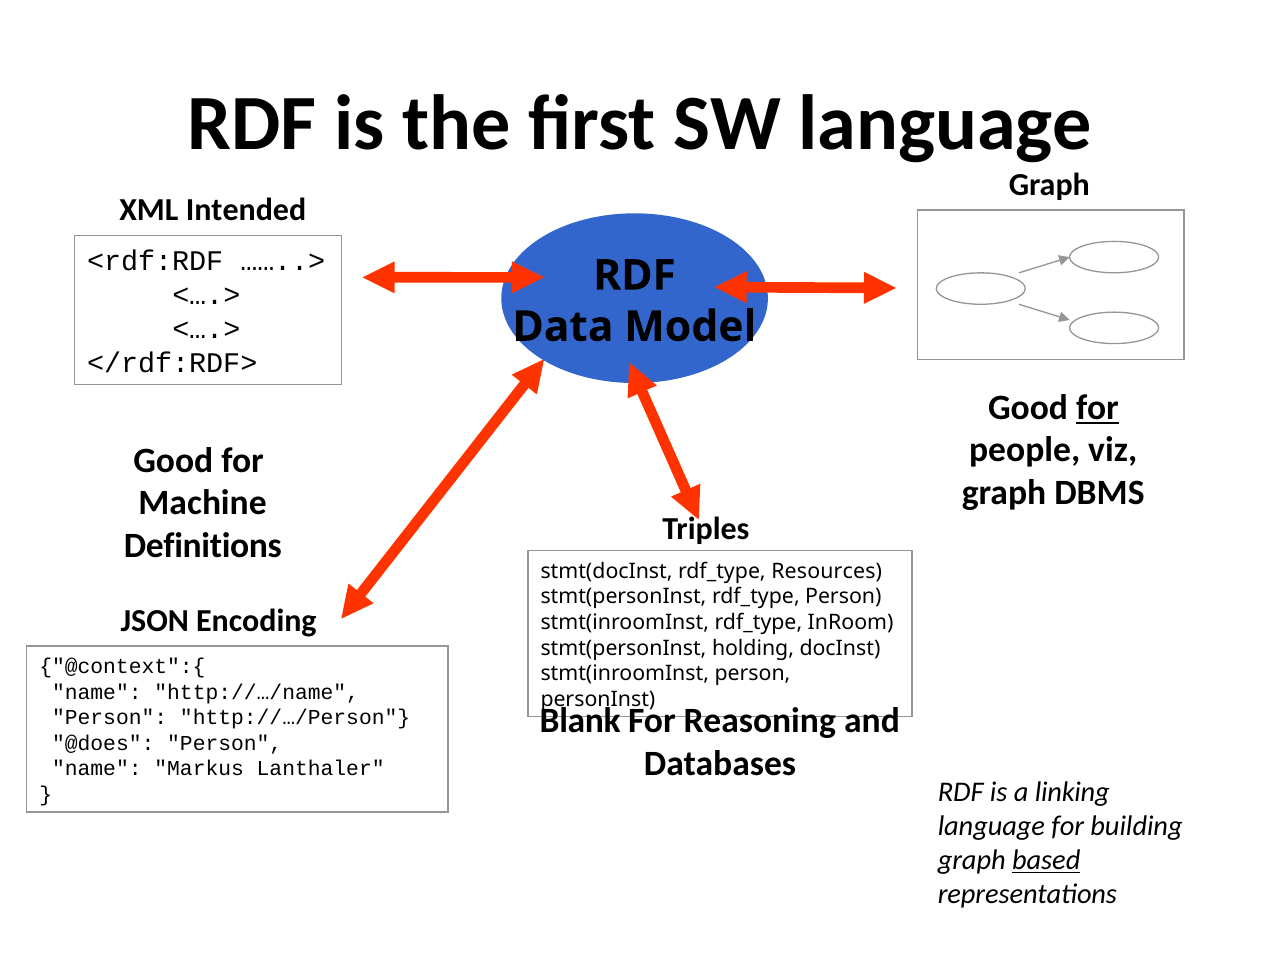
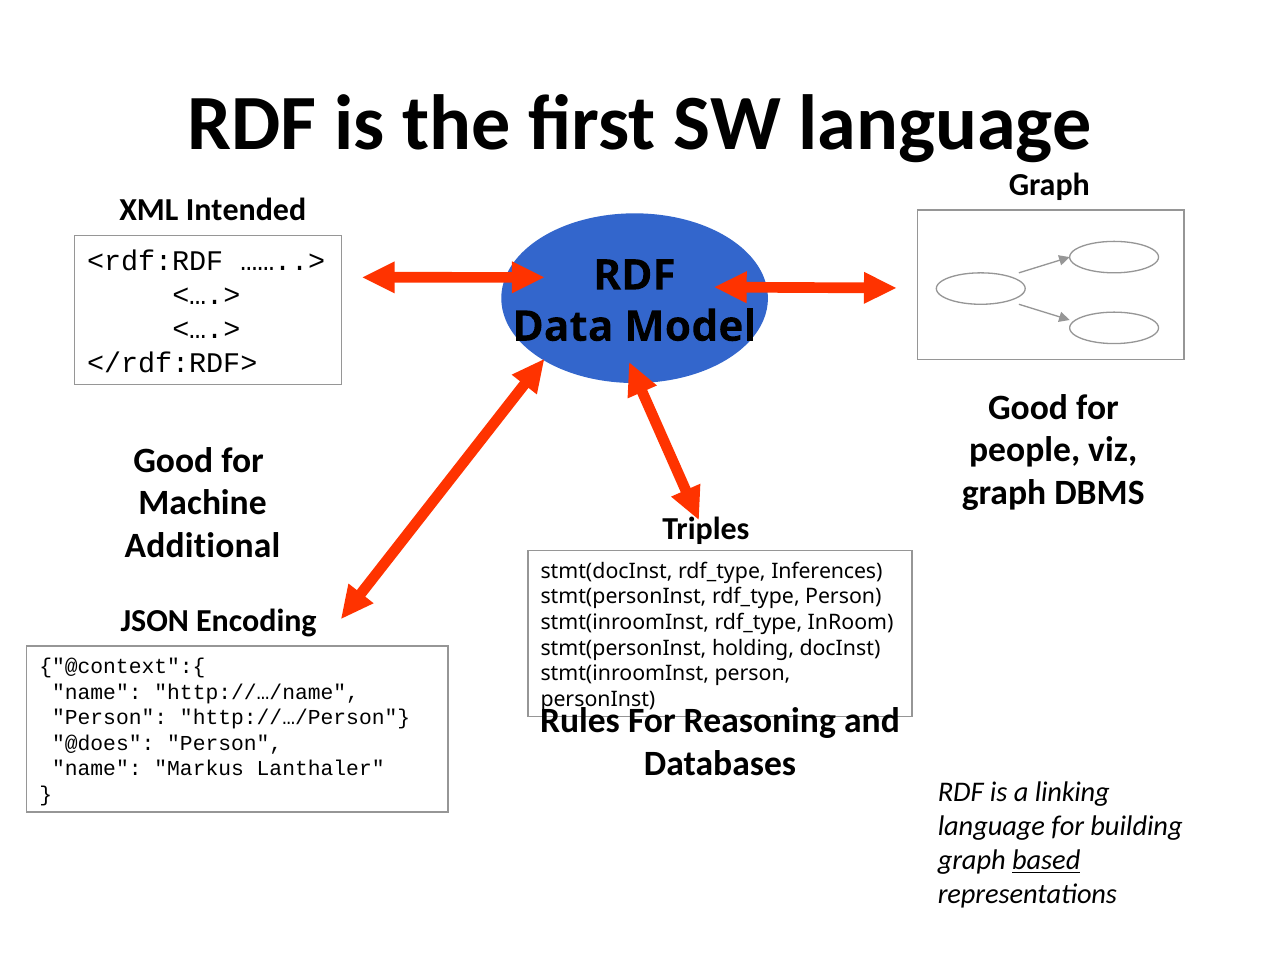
for underline: present -> none (1097, 407)
Definitions: Definitions -> Additional (203, 546)
Resources: Resources -> Inferences (827, 571)
Blank: Blank -> Rules (580, 721)
